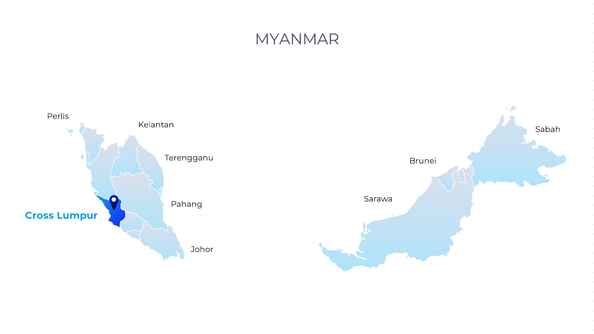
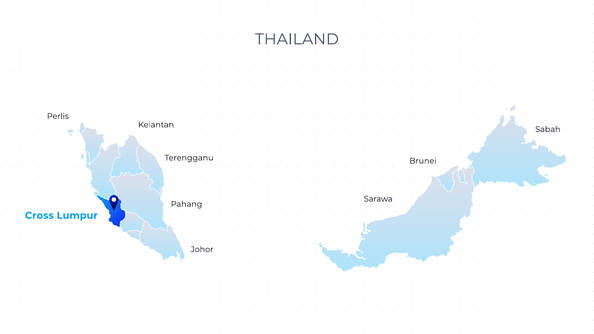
MYANMAR: MYANMAR -> THAILAND (297, 39)
